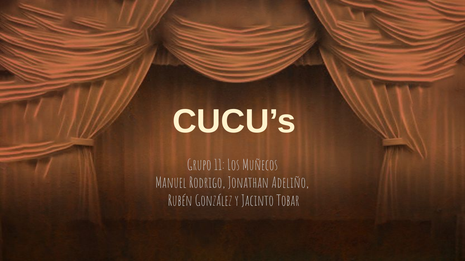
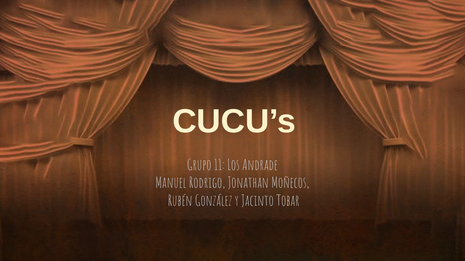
Muñecos: Muñecos -> Andrade (260, 166)
Adeliño: Adeliño -> Moñecos (290, 183)
